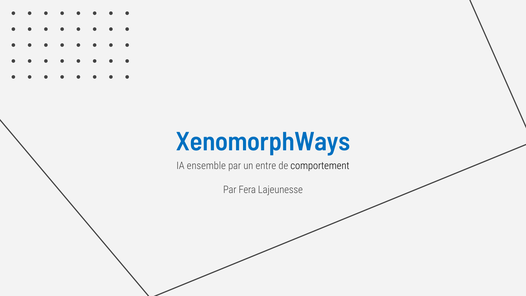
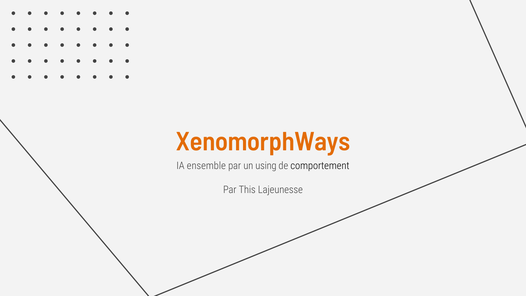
XenomorphWays colour: blue -> orange (263, 142)
entre: entre -> using (266, 166)
Fera: Fera -> This (247, 190)
